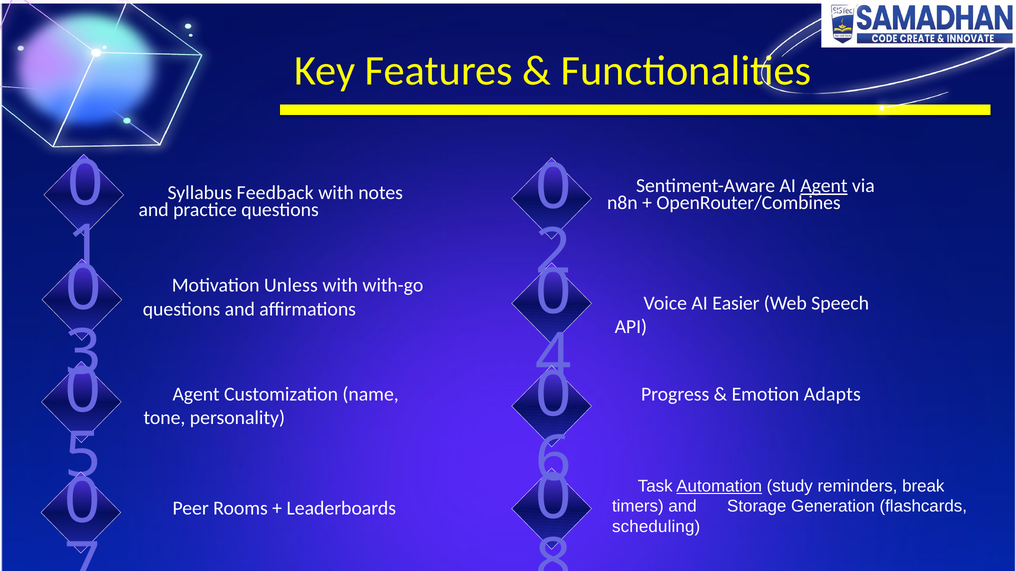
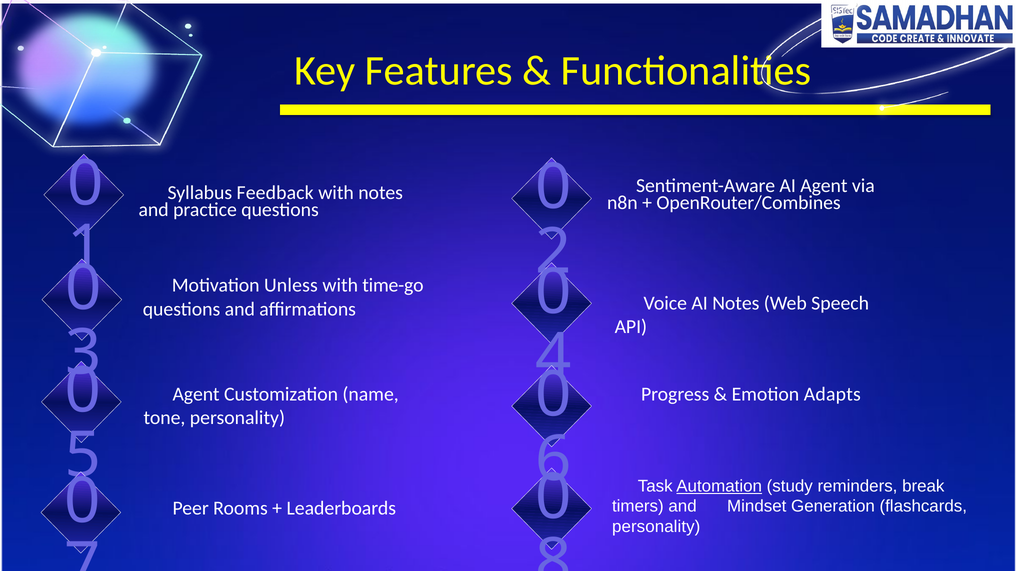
Agent underline: present -> none (824, 186)
with-go: with-go -> time-go (393, 286)
AI Easier: Easier -> Notes (736, 304)
Storage: Storage -> Mindset (757, 507)
scheduling: scheduling -> personality (656, 527)
